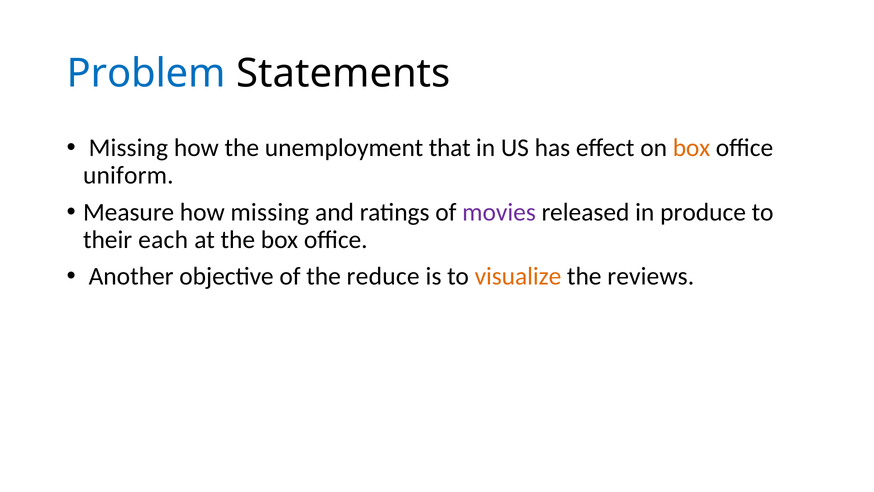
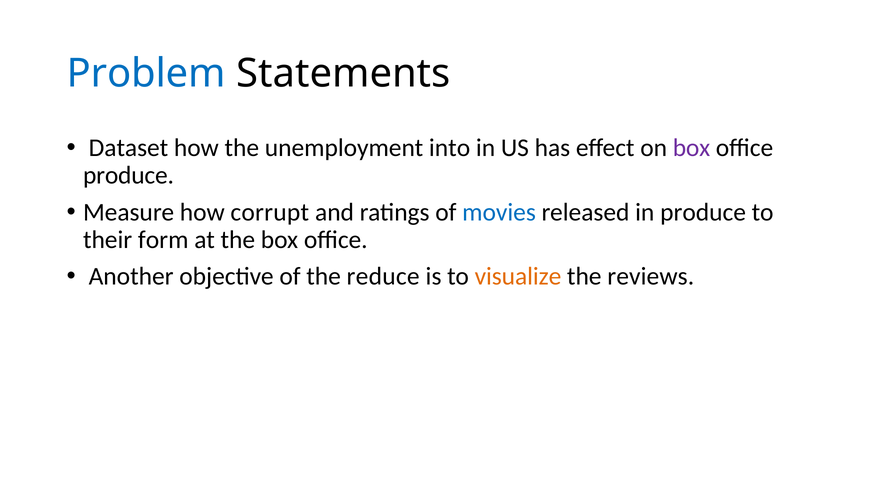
Missing: Missing -> Dataset (128, 148)
that: that -> into (450, 148)
box colour: orange -> purple (692, 148)
uniform: uniform -> produce (128, 175)
how missing: missing -> corrupt (270, 212)
movies colour: purple -> blue (499, 212)
each: each -> form (163, 239)
